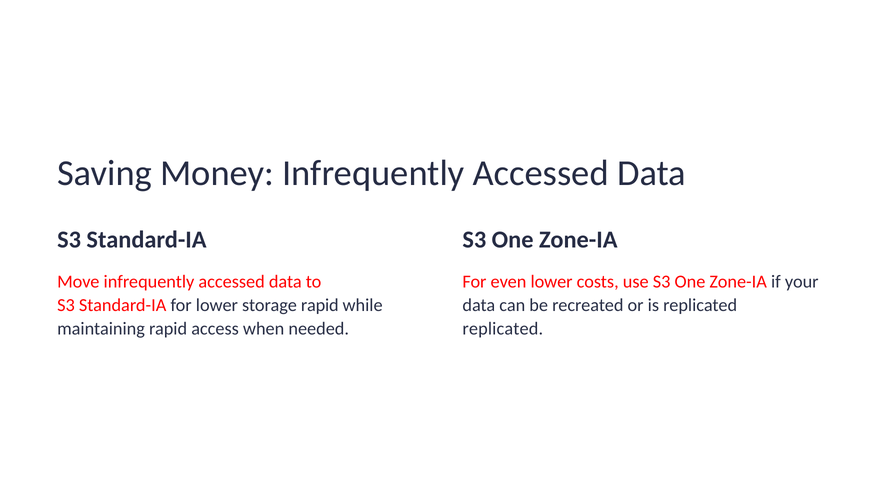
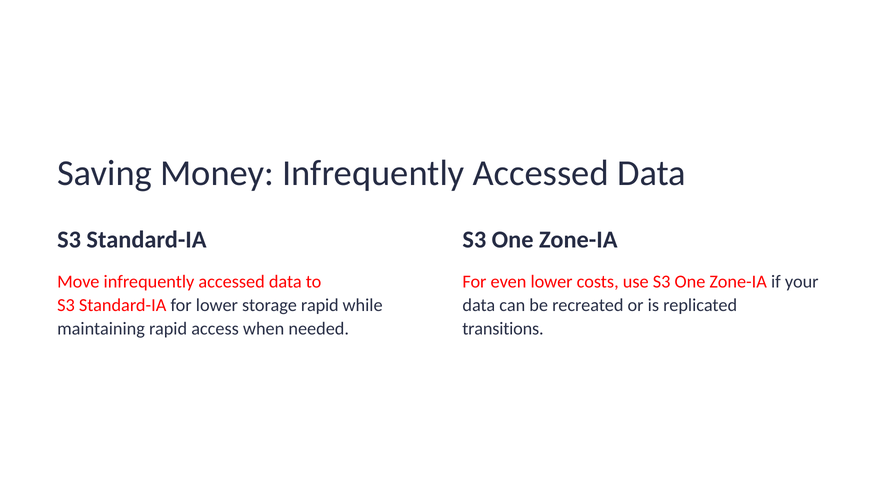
replicated: replicated -> transitions (503, 329)
